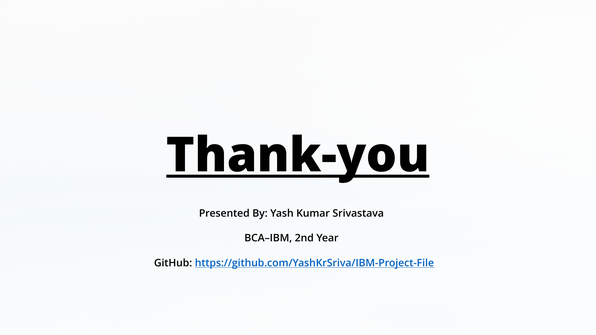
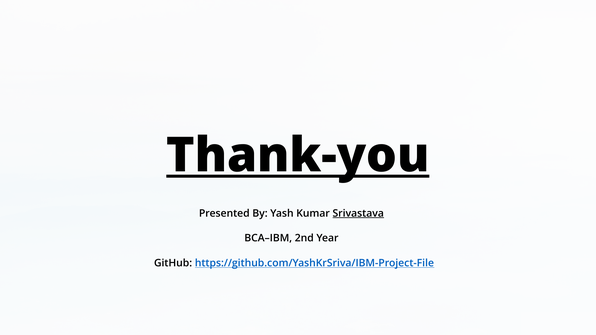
Srivastava underline: none -> present (358, 213)
